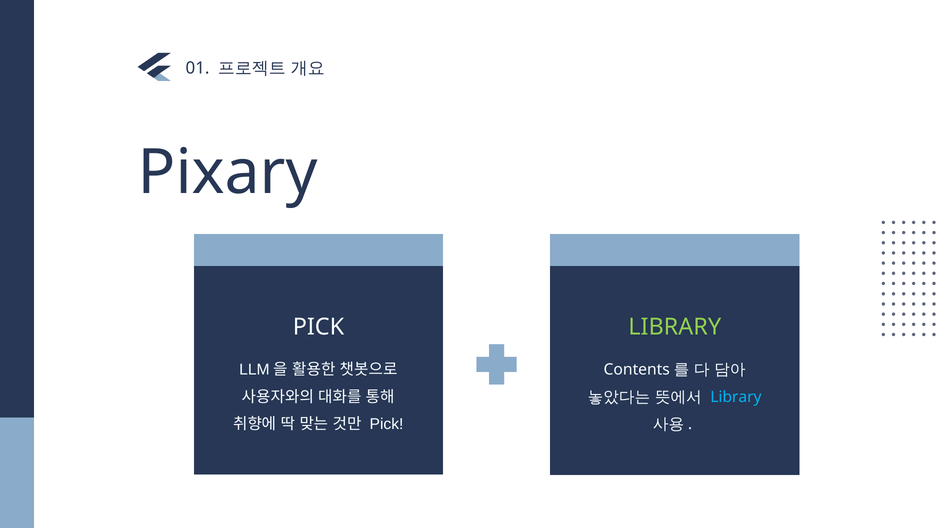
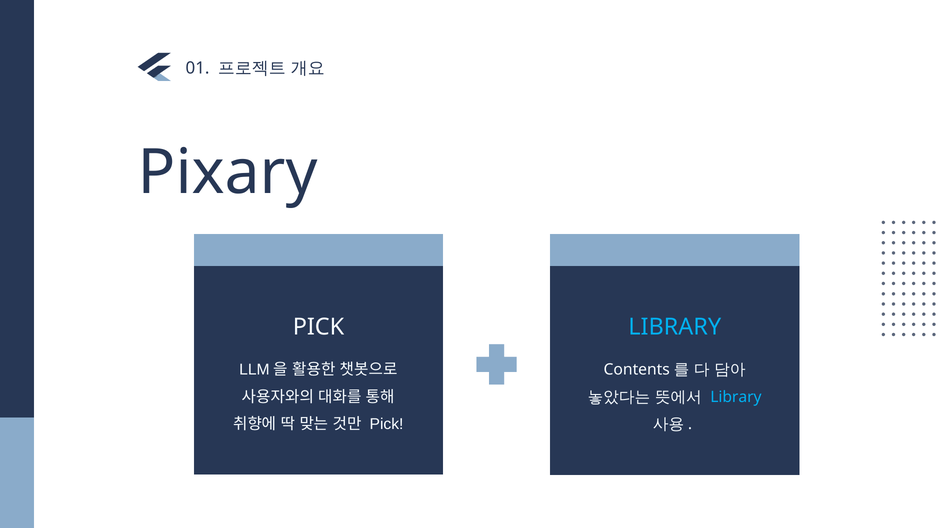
LIBRARY colour: light green -> light blue (675, 327)
